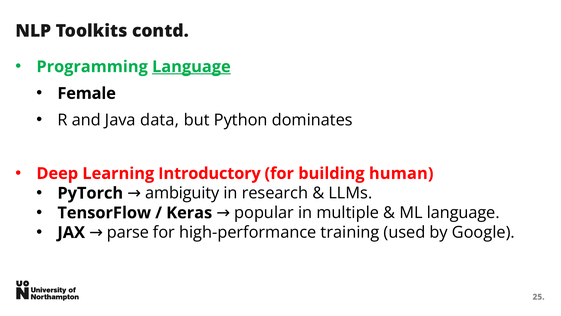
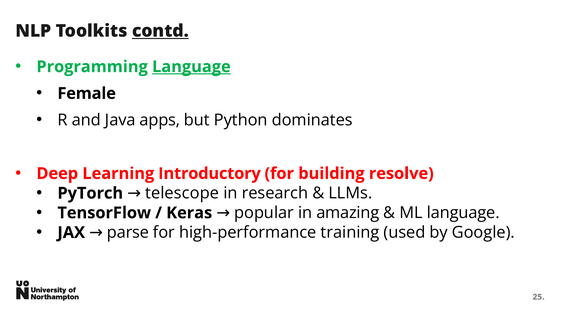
contd underline: none -> present (160, 31)
data: data -> apps (160, 120)
human: human -> resolve (401, 173)
ambiguity: ambiguity -> telescope (182, 193)
multiple: multiple -> amazing (348, 213)
